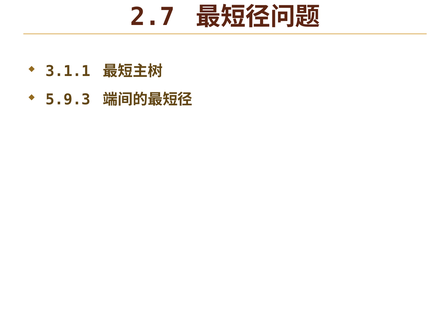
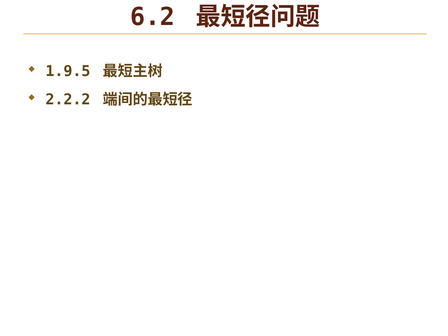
2.7: 2.7 -> 6.2 (153, 17)
3.1.1: 3.1.1 -> 1.9.5 (68, 71)
5.9.3: 5.9.3 -> 2.2.2 (68, 100)
